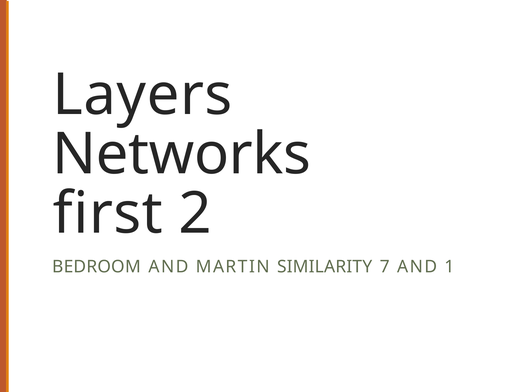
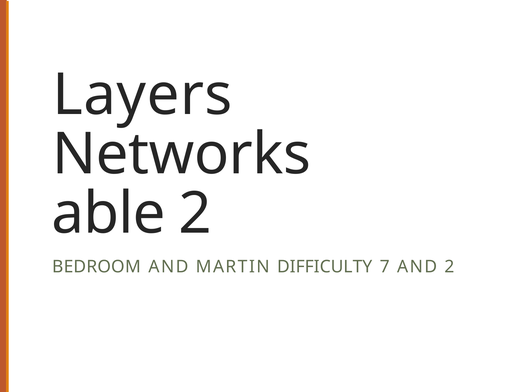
first: first -> able (108, 213)
SIMILARITY: SIMILARITY -> DIFFICULTY (325, 266)
AND 1: 1 -> 2 (450, 266)
